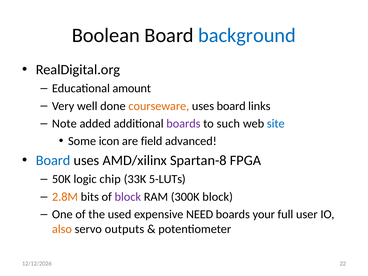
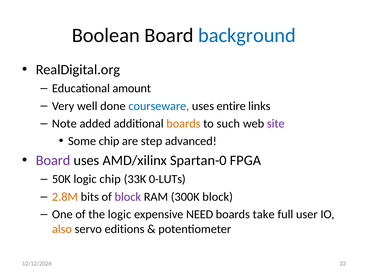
courseware colour: orange -> blue (159, 106)
uses board: board -> entire (231, 106)
boards colour: purple -> orange (183, 124)
site colour: blue -> purple (276, 124)
Some icon: icon -> chip (109, 141)
field: field -> step (152, 141)
Board colour: blue -> purple (53, 161)
Spartan-8: Spartan-8 -> Spartan-0 (198, 161)
5-LUTs: 5-LUTs -> 0-LUTs (167, 179)
the used: used -> logic (119, 214)
your: your -> take (264, 214)
outputs: outputs -> editions (125, 229)
